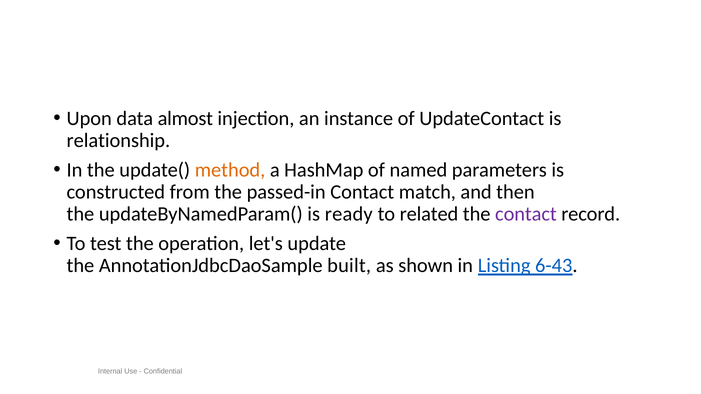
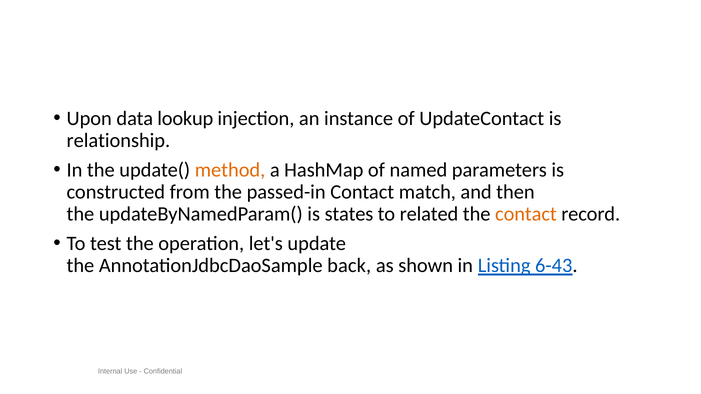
almost: almost -> lookup (185, 119)
ready: ready -> states (349, 214)
contact colour: purple -> orange (526, 214)
built: built -> back (349, 266)
